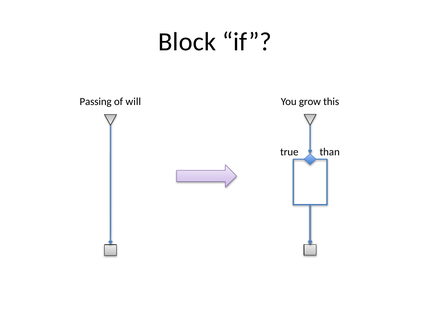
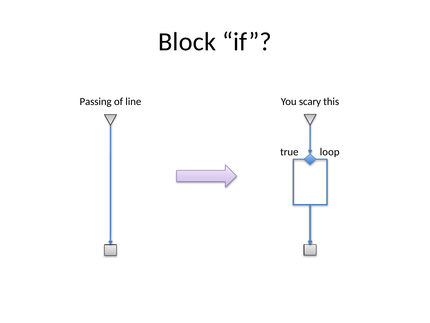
will: will -> line (133, 102)
grow: grow -> scary (310, 102)
than: than -> loop (330, 152)
